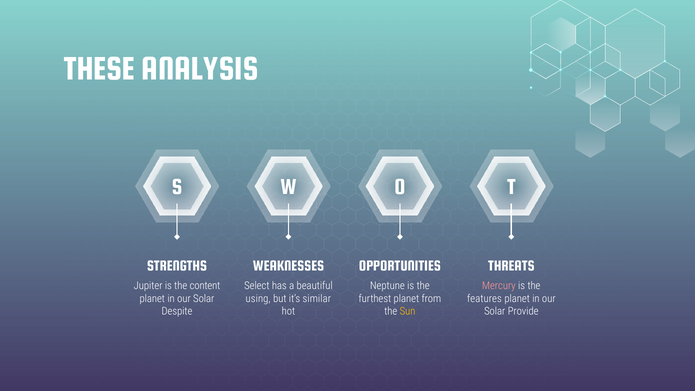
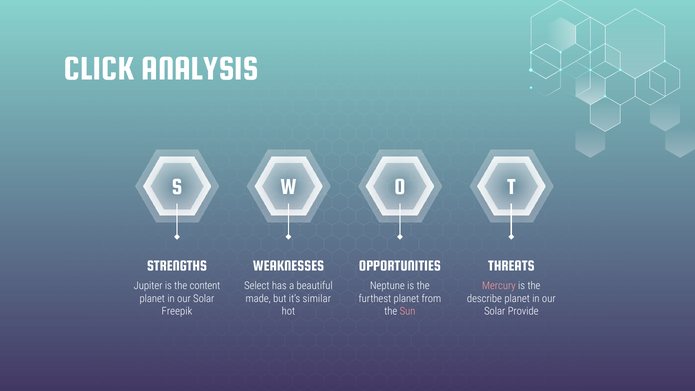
THESE: THESE -> CLICK (99, 68)
using: using -> made (258, 299)
features: features -> describe (484, 299)
Despite: Despite -> Freepik (177, 311)
Sun colour: yellow -> pink (408, 311)
